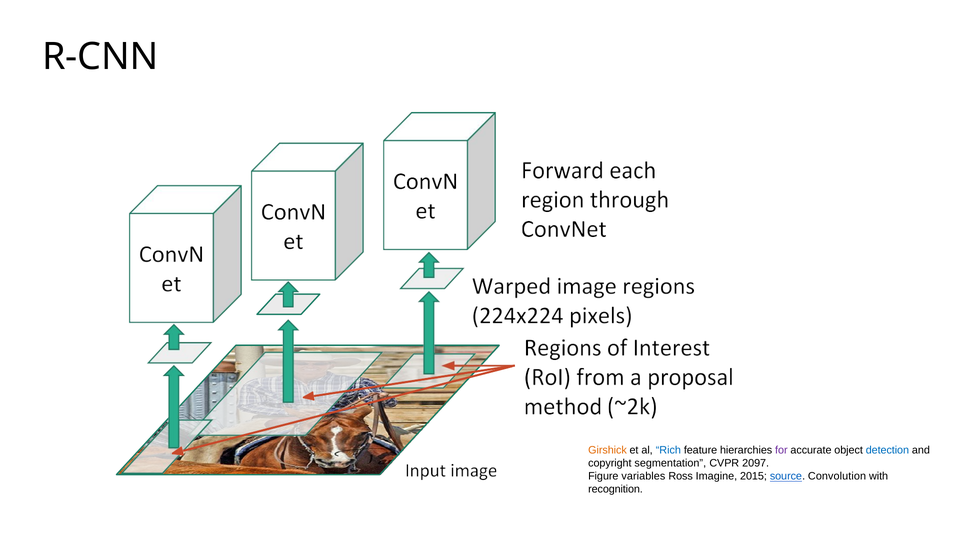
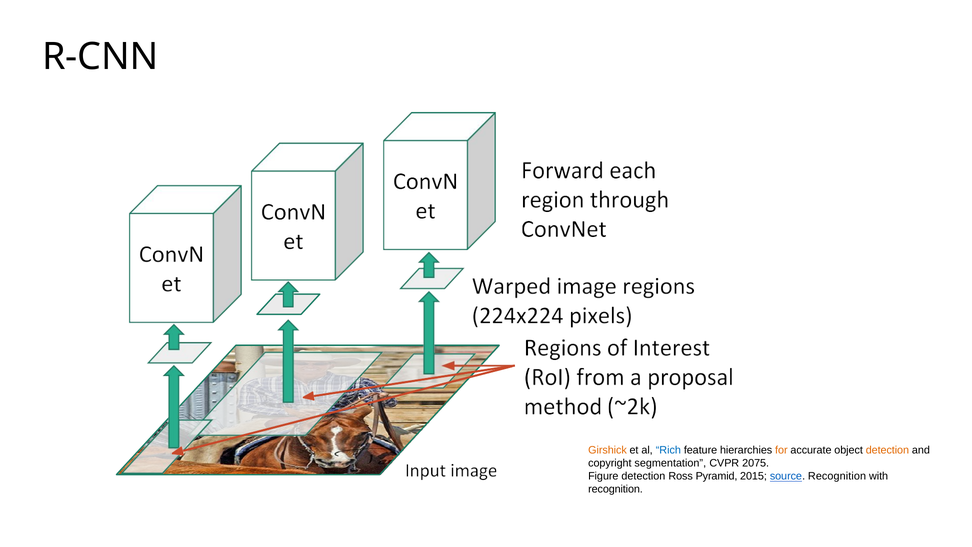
for colour: purple -> orange (781, 450)
detection colour: blue -> orange (887, 450)
2097: 2097 -> 2075 (756, 463)
Figure variables: variables -> detection (643, 476)
Imagine: Imagine -> Pyramid (717, 476)
source Convolution: Convolution -> Recognition (837, 476)
